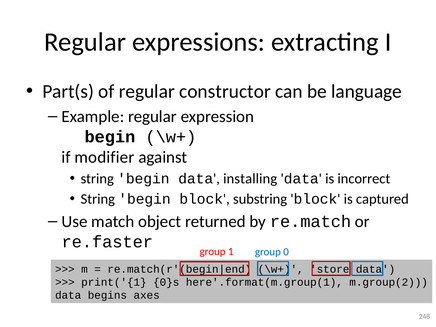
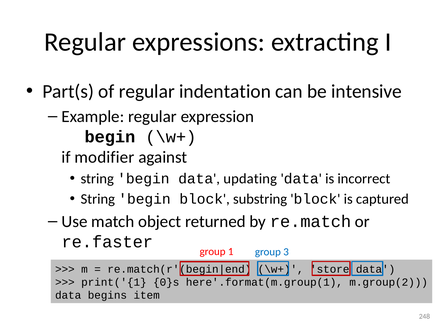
constructor: constructor -> indentation (225, 91)
language: language -> intensive (367, 91)
installing: installing -> updating (250, 179)
0: 0 -> 3 (286, 252)
axes: axes -> item (147, 295)
